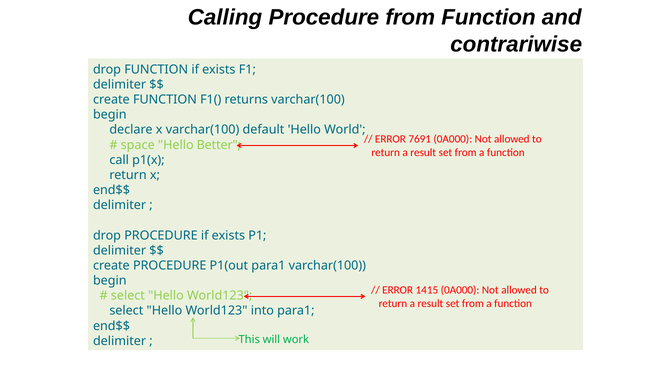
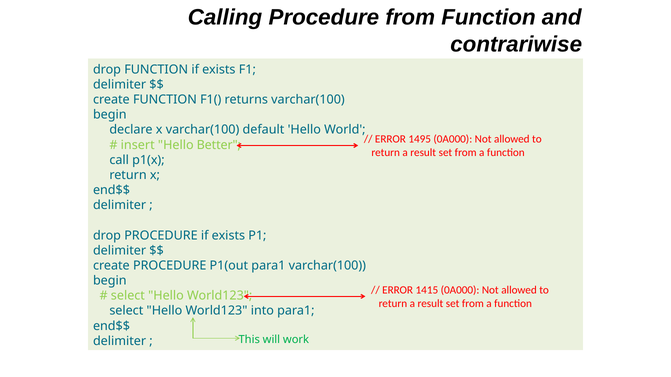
7691: 7691 -> 1495 (420, 139)
space: space -> insert (138, 145)
